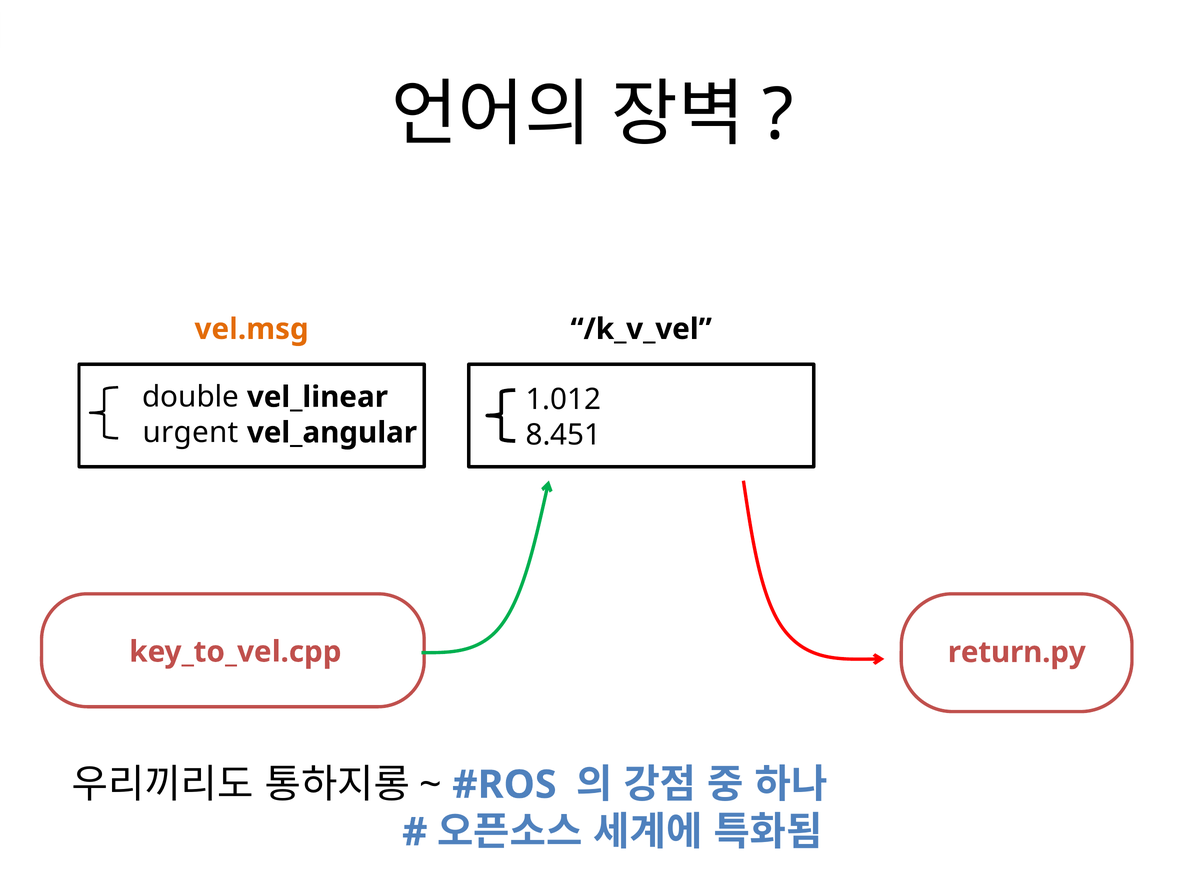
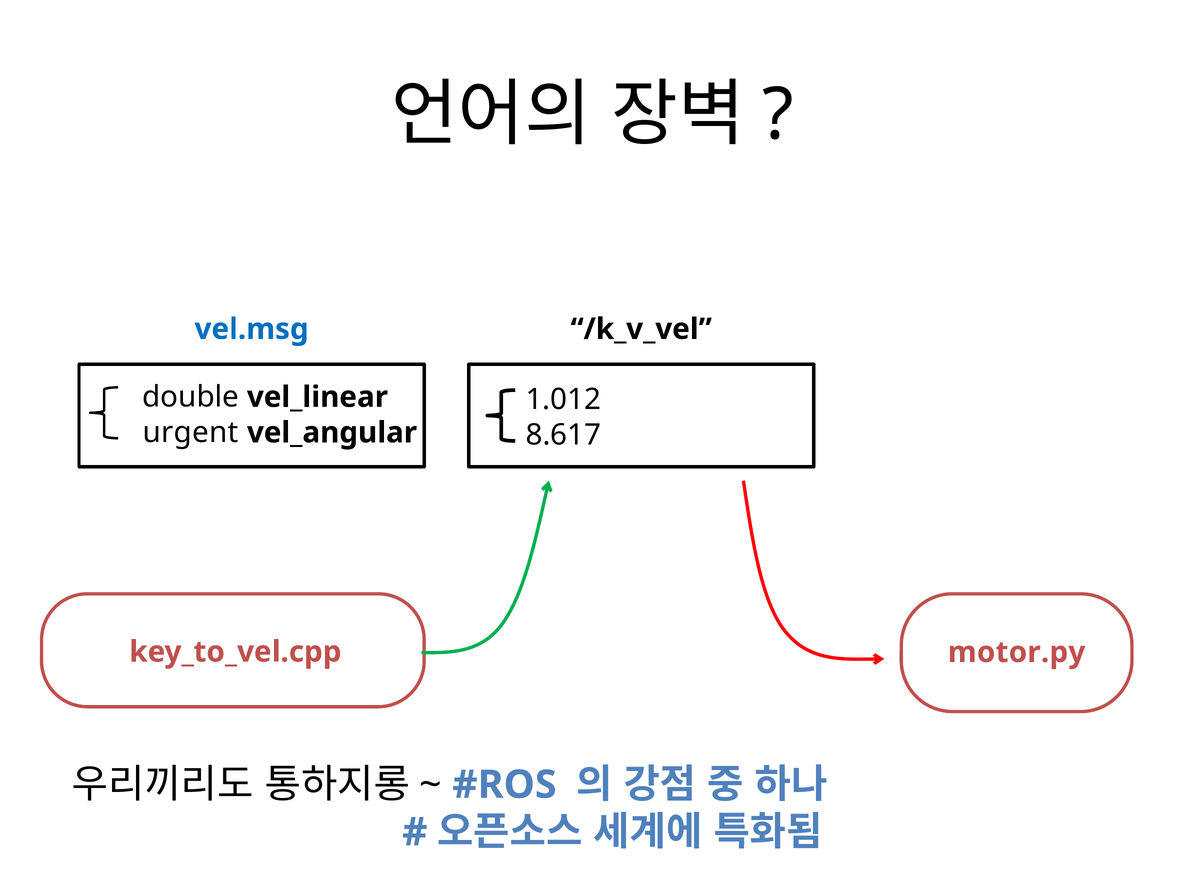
vel.msg colour: orange -> blue (252, 329)
8.451: 8.451 -> 8.617 (563, 435)
return.py: return.py -> motor.py (1017, 652)
